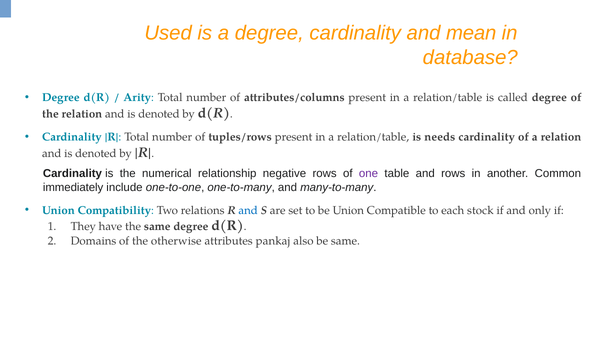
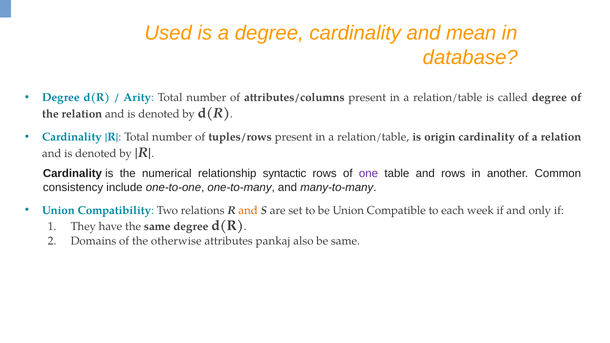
needs: needs -> origin (440, 137)
negative: negative -> syntactic (285, 174)
immediately: immediately -> consistency (73, 187)
and colour: blue -> orange (248, 210)
stock: stock -> week (480, 210)
